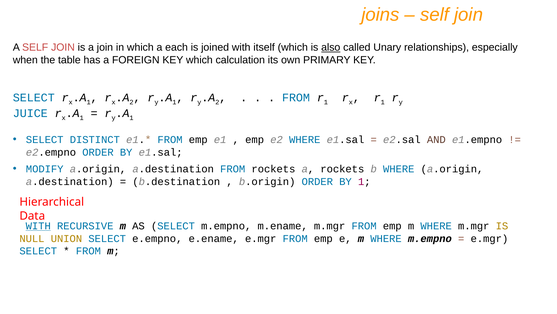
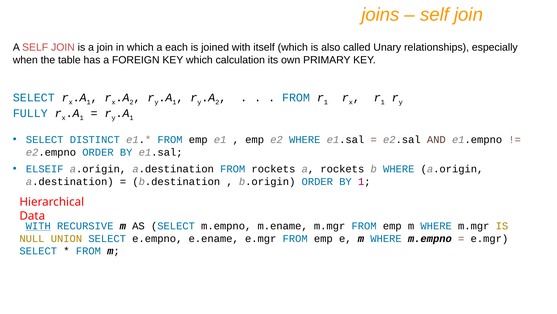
also underline: present -> none (331, 47)
JUICE: JUICE -> FULLY (30, 113)
MODIFY: MODIFY -> ELSEIF (45, 169)
